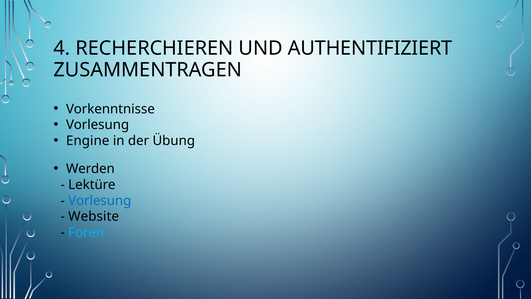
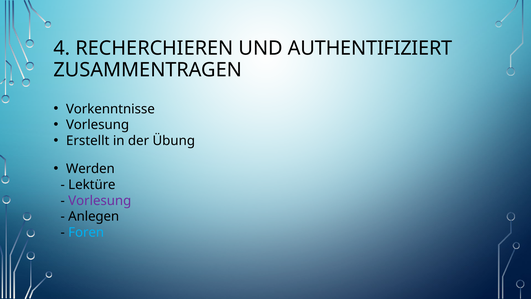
Engine: Engine -> Erstellt (88, 141)
Vorlesung colour: blue -> purple (100, 200)
Website: Website -> Anlegen (94, 216)
